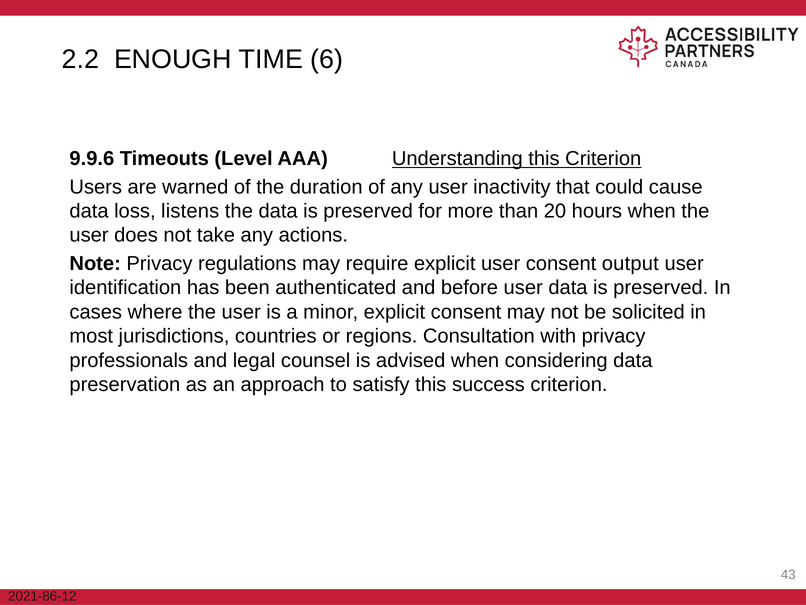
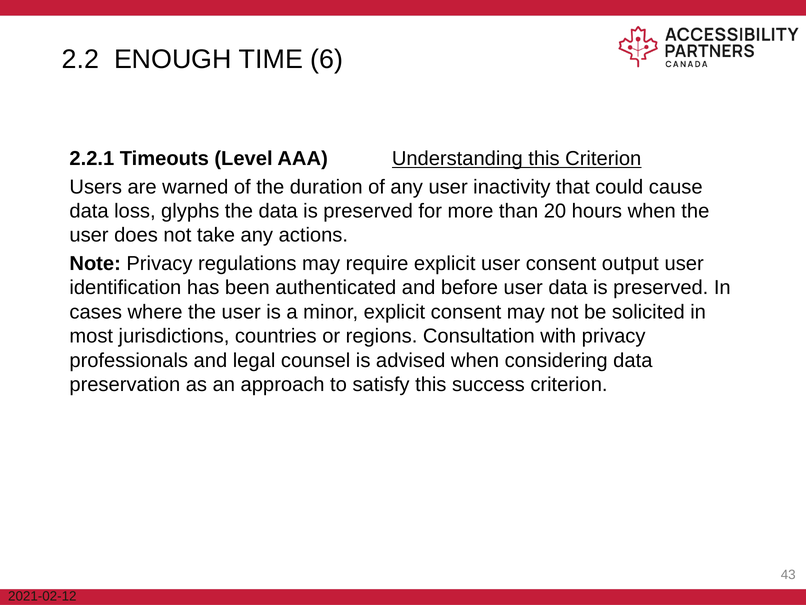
9.9.6: 9.9.6 -> 2.2.1 (92, 159)
listens: listens -> glyphs (190, 211)
2021-86-12: 2021-86-12 -> 2021-02-12 (42, 596)
